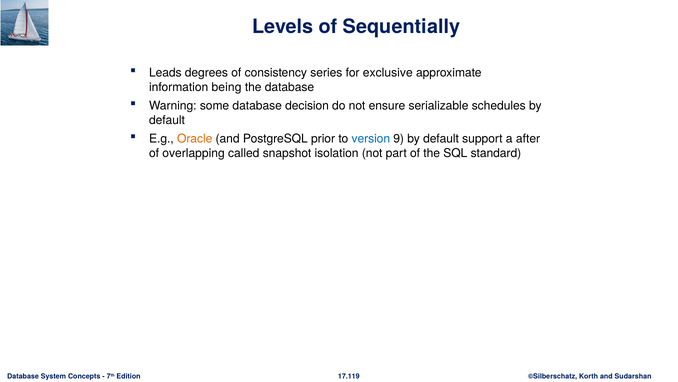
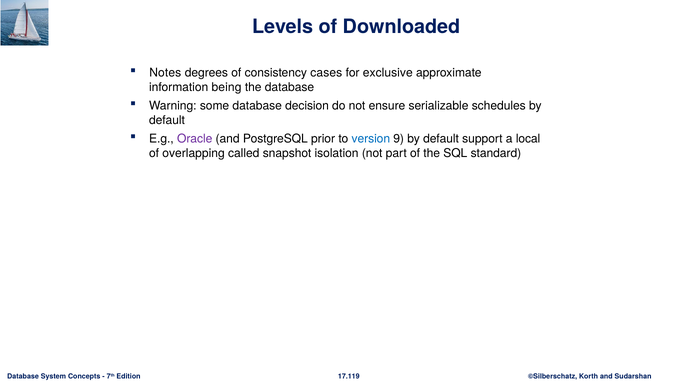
Sequentially: Sequentially -> Downloaded (402, 27)
Leads: Leads -> Notes (165, 73)
series: series -> cases (326, 73)
Oracle colour: orange -> purple (195, 139)
after: after -> local (528, 139)
